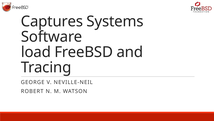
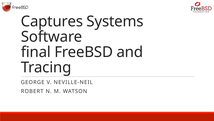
load: load -> final (36, 52)
